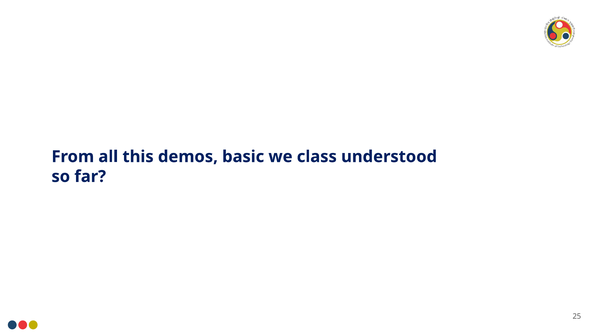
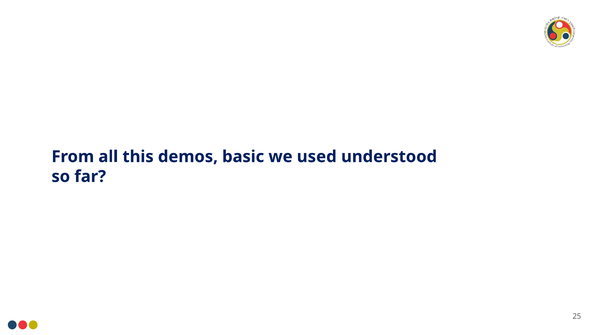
class: class -> used (317, 157)
